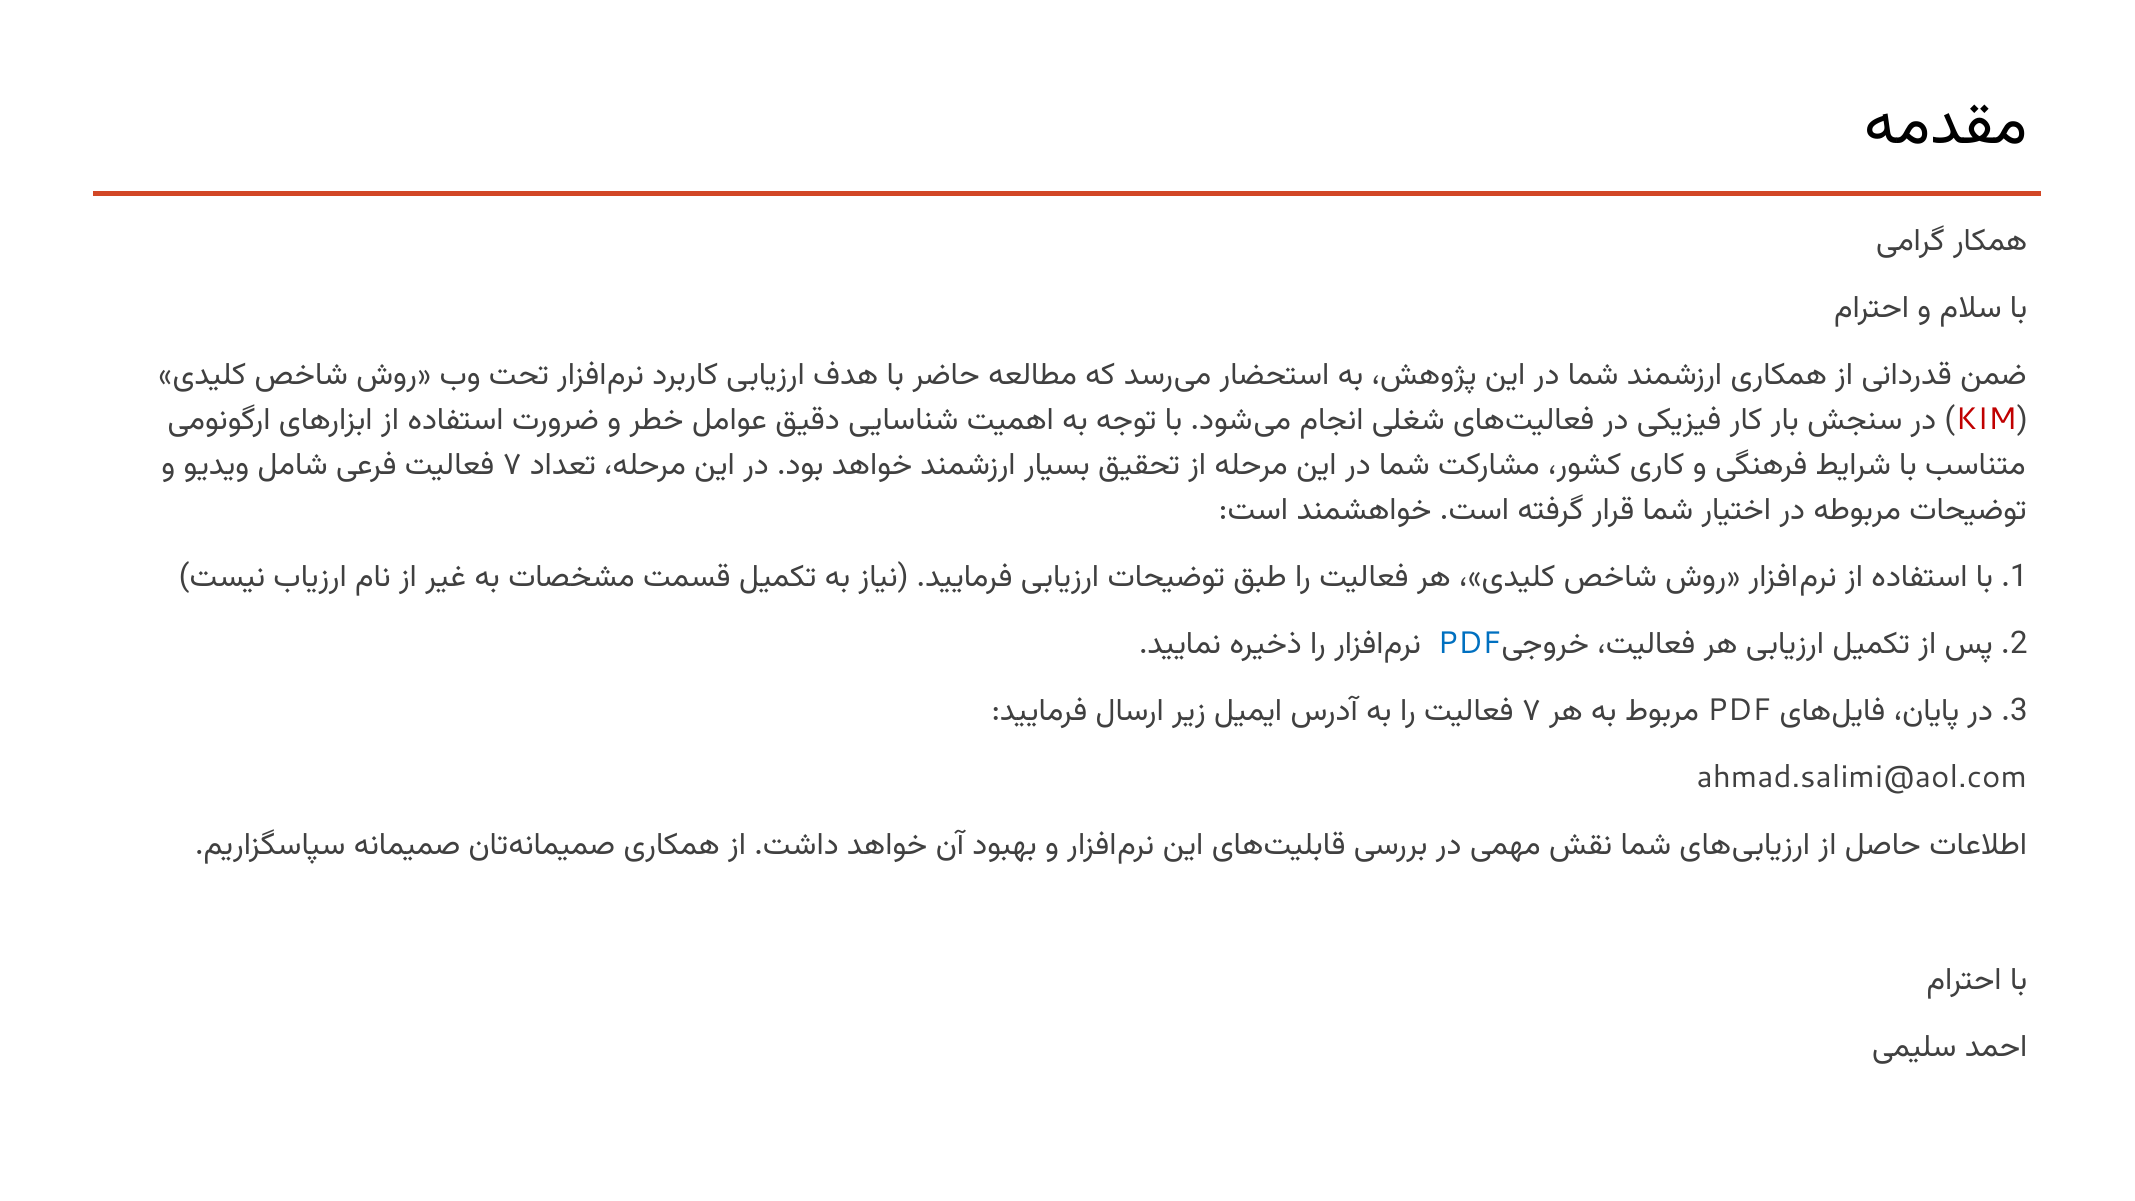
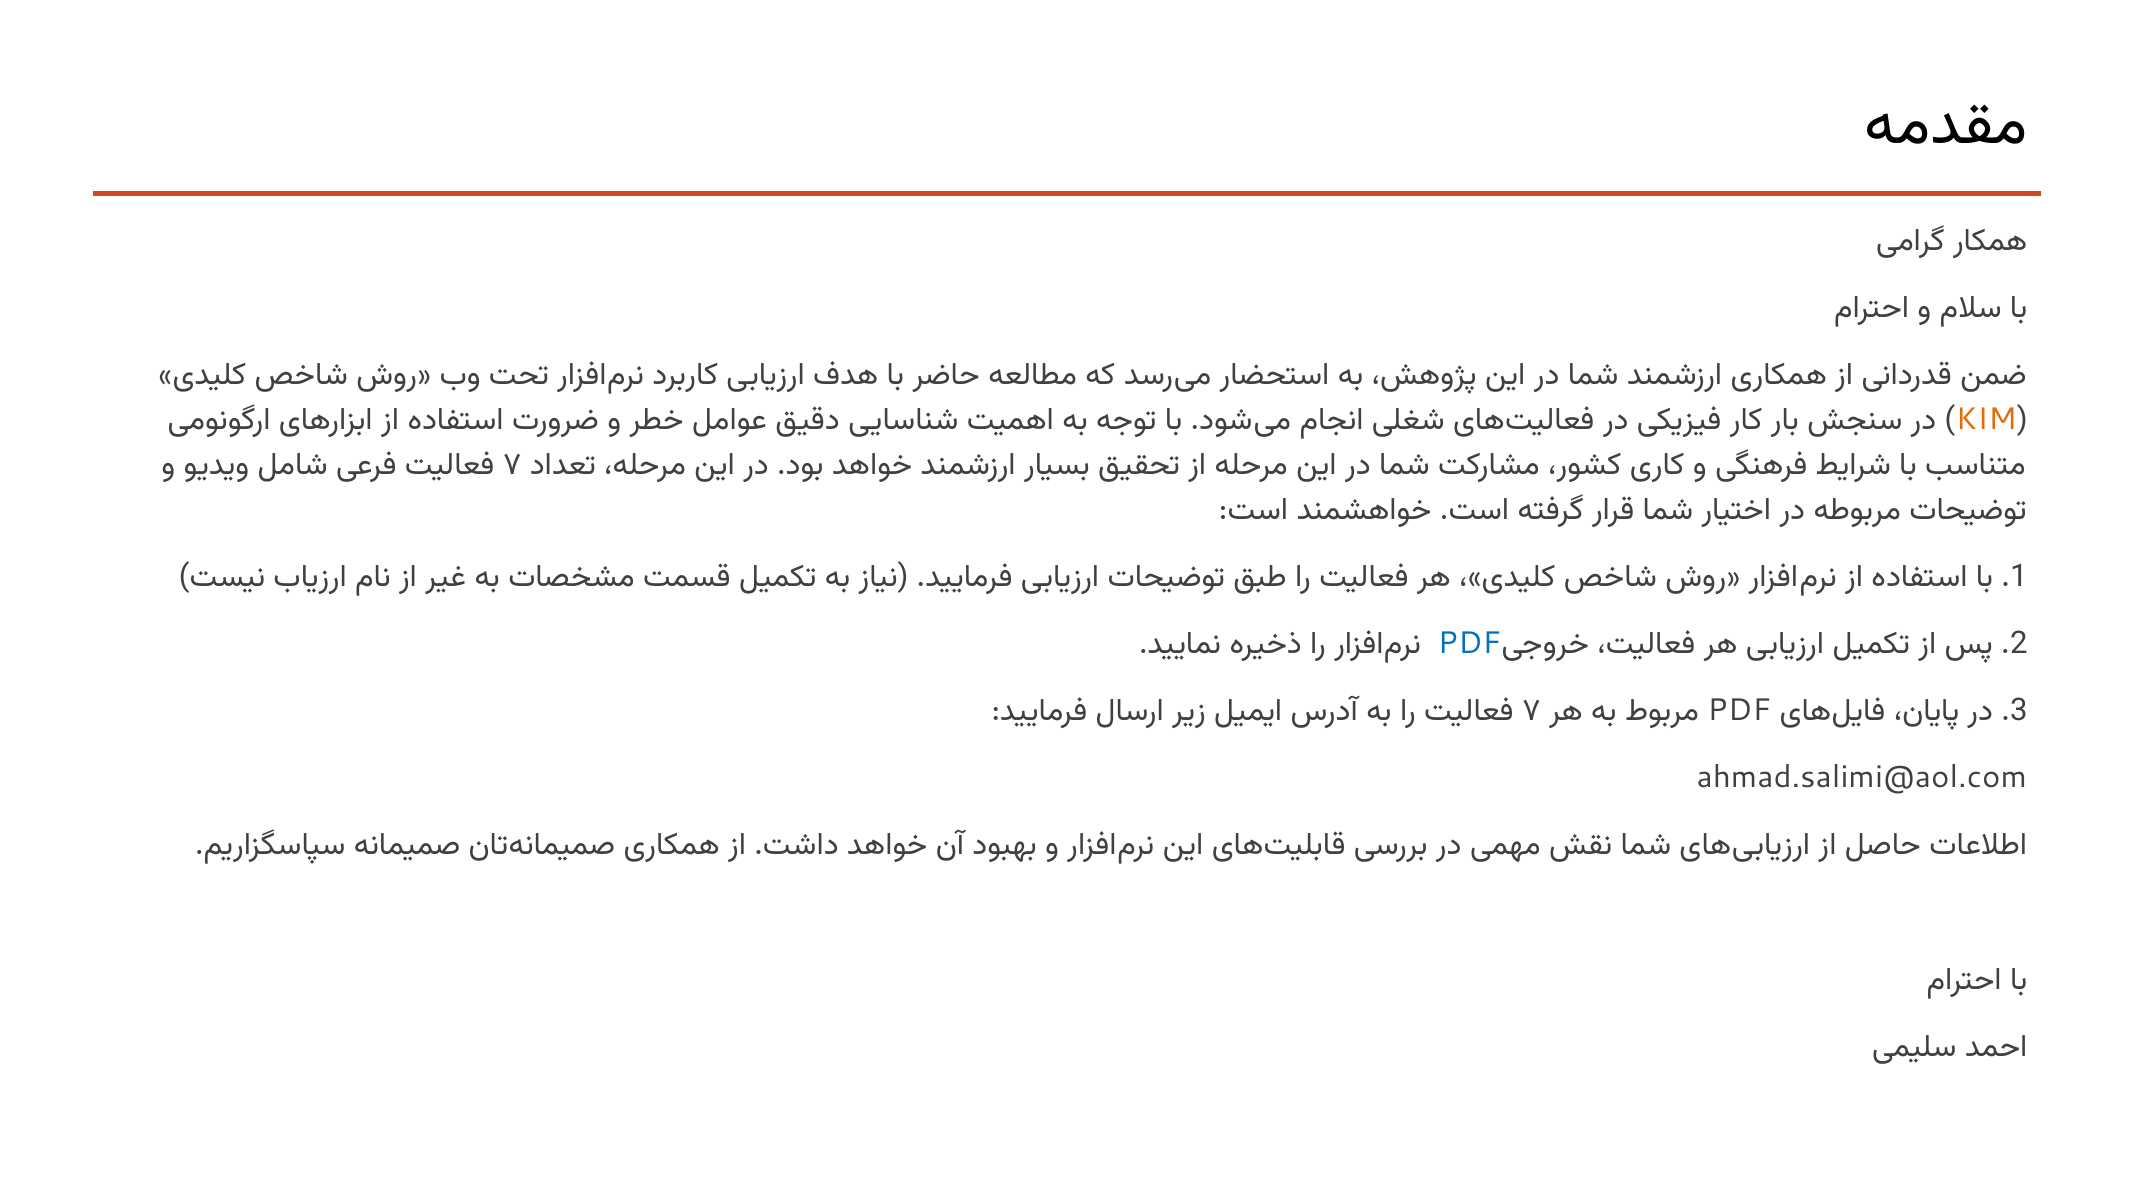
KIM colour: red -> orange (1986, 419)
